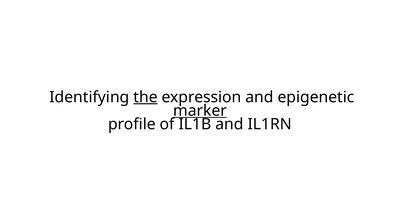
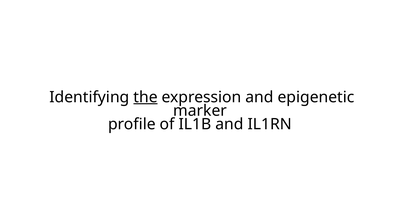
marker underline: present -> none (200, 111)
